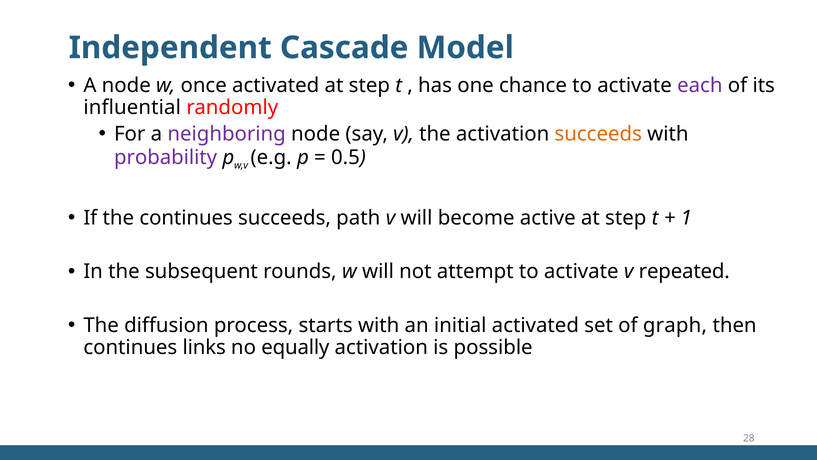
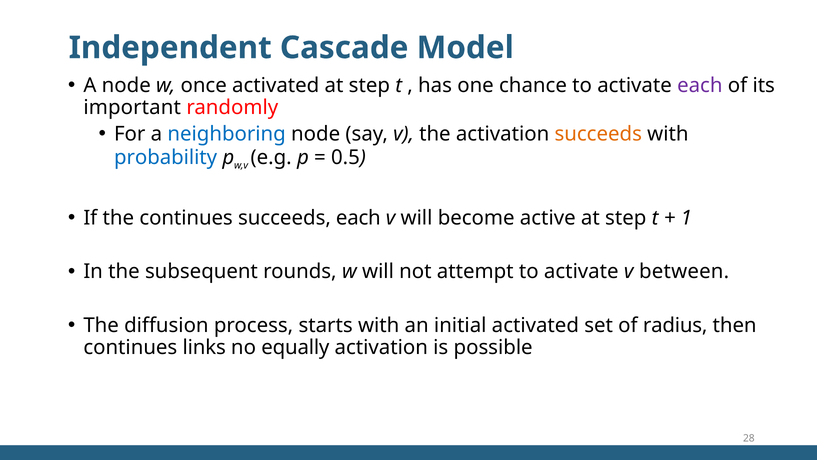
influential: influential -> important (132, 108)
neighboring colour: purple -> blue (227, 134)
probability colour: purple -> blue (166, 157)
succeeds path: path -> each (358, 218)
repeated: repeated -> between (684, 271)
graph: graph -> radius (675, 325)
